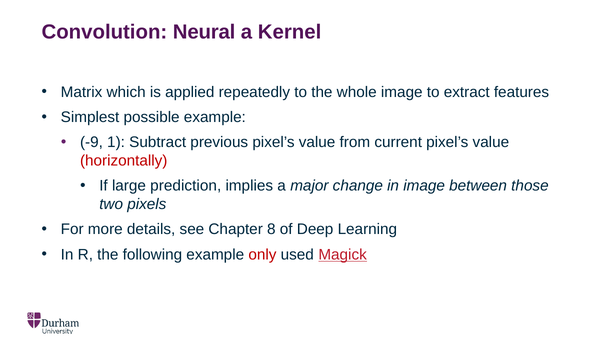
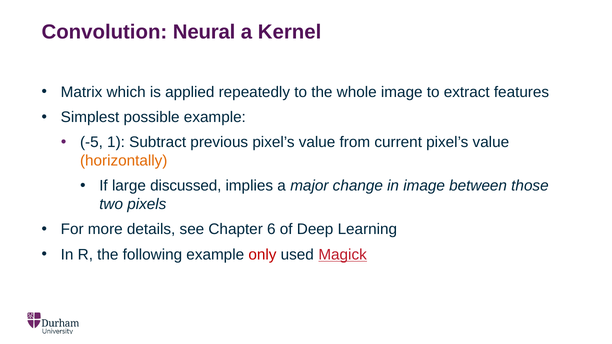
-9: -9 -> -5 (91, 143)
horizontally colour: red -> orange (124, 161)
prediction: prediction -> discussed (186, 186)
8: 8 -> 6 (271, 230)
